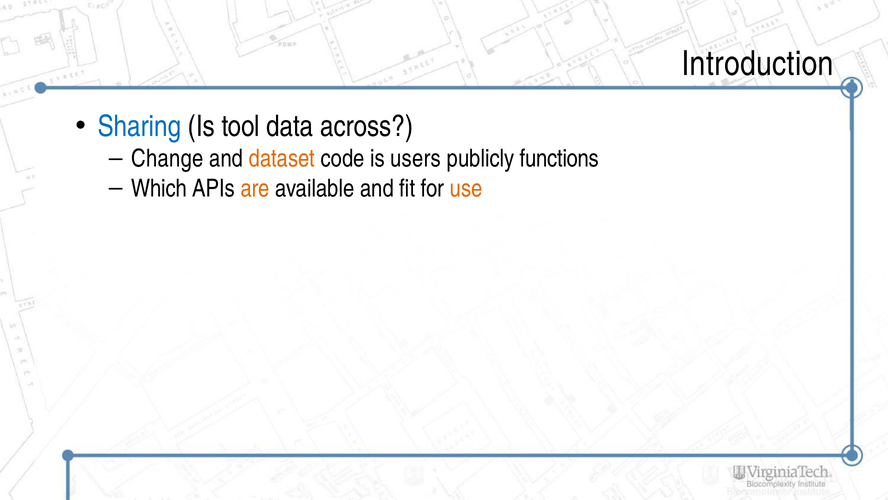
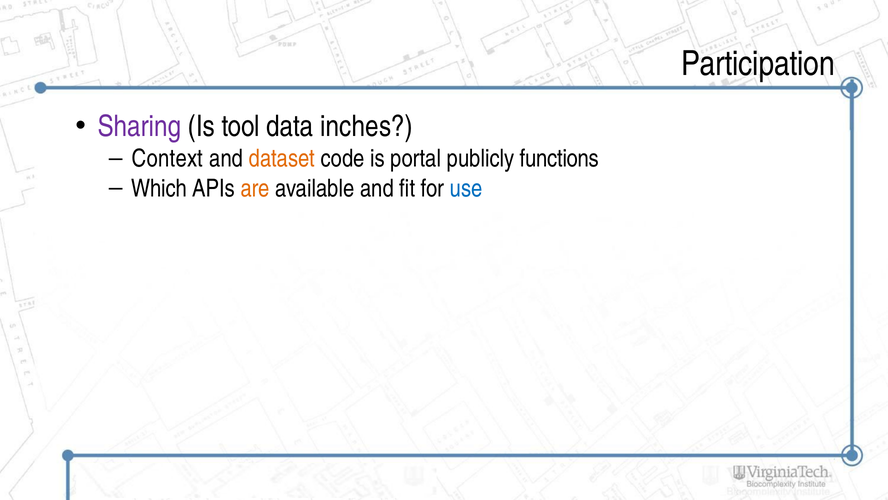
Introduction: Introduction -> Participation (758, 64)
Sharing colour: blue -> purple (140, 126)
across: across -> inches (367, 126)
Change: Change -> Context (167, 159)
users: users -> portal (416, 159)
use colour: orange -> blue (466, 188)
